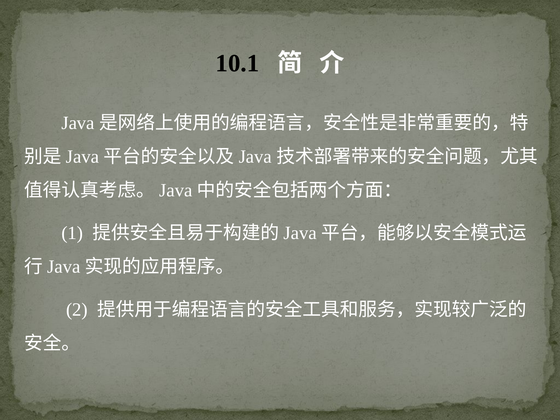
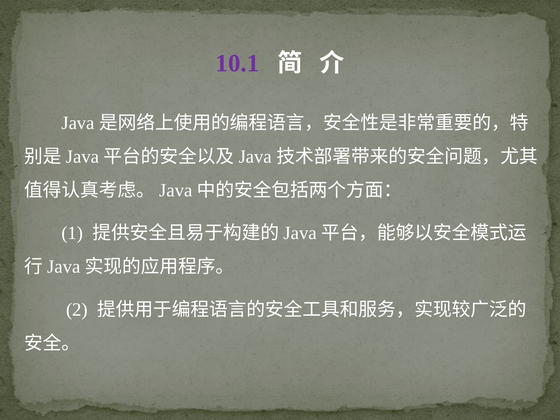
10.1 colour: black -> purple (237, 63)
